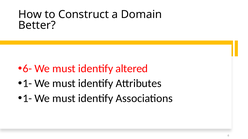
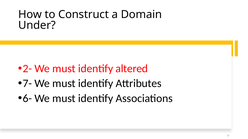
Better: Better -> Under (37, 25)
6-: 6- -> 2- (27, 69)
1-: 1- -> 7- (27, 84)
1-: 1- -> 6- (27, 99)
